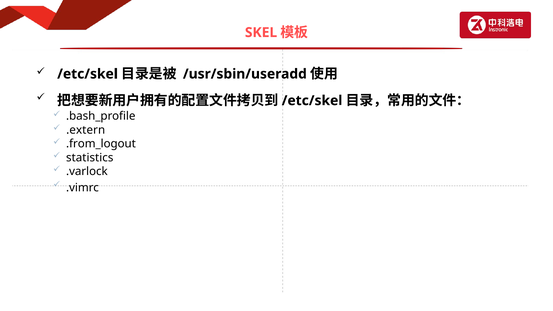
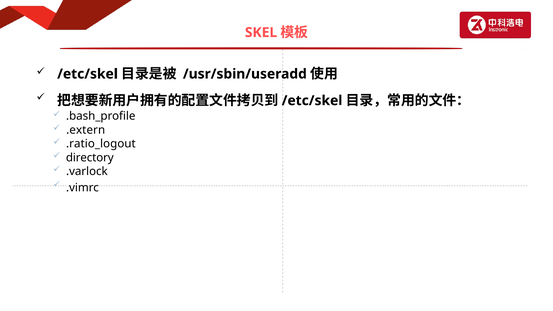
.from_logout: .from_logout -> .ratio_logout (101, 144)
statistics: statistics -> directory (90, 158)
